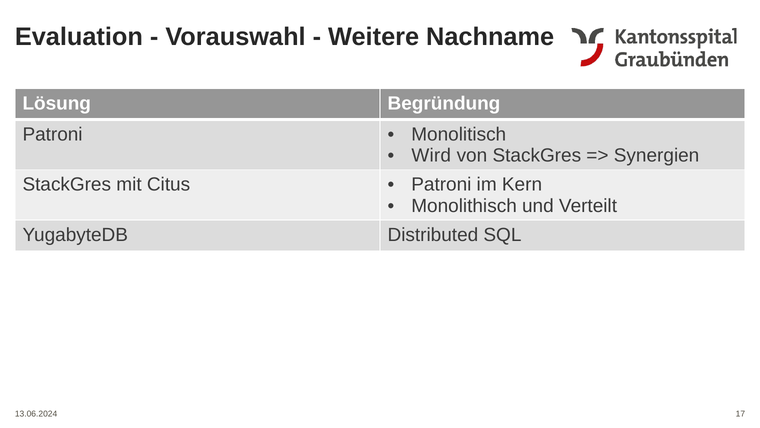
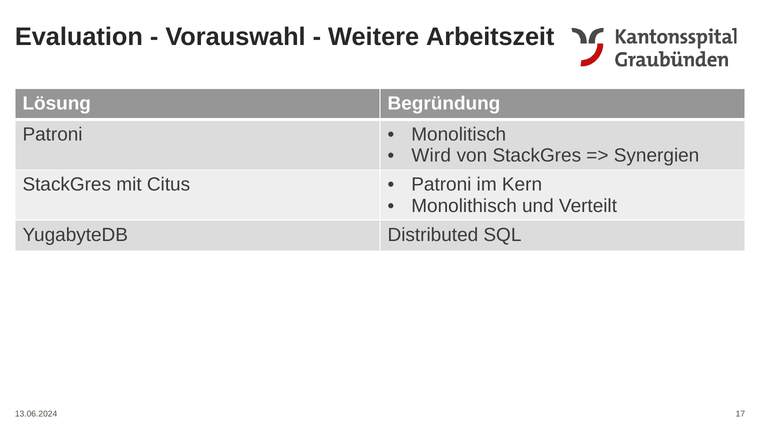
Nachname: Nachname -> Arbeitszeit (490, 37)
